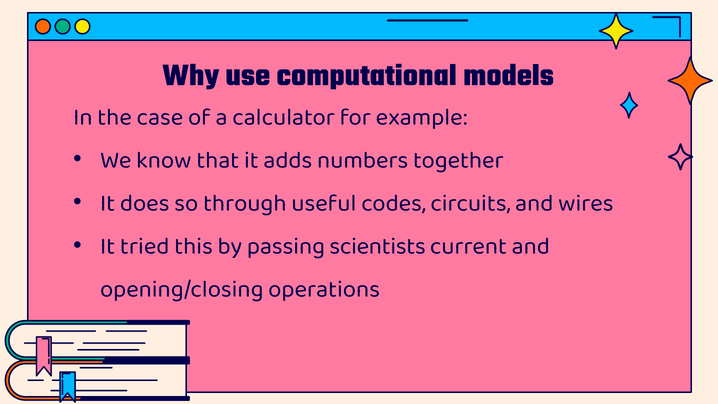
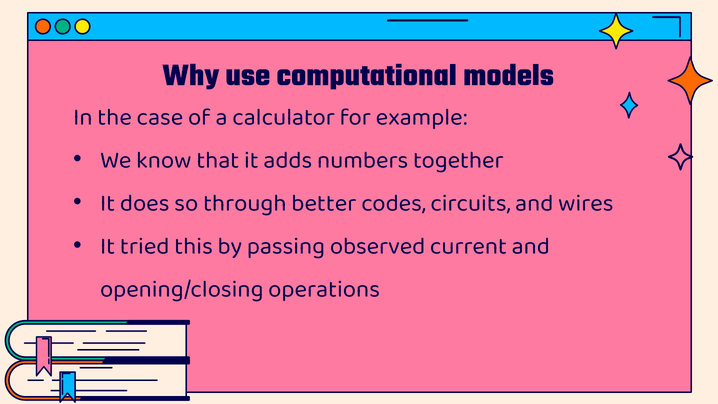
useful: useful -> better (324, 203)
scientists: scientists -> observed (378, 246)
